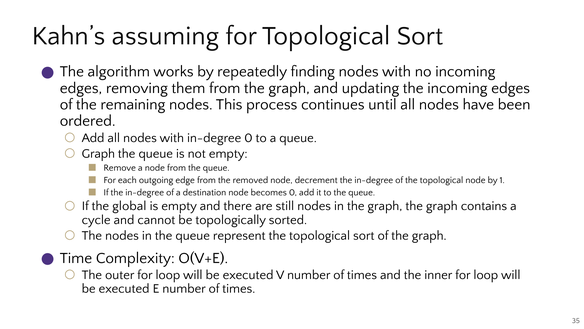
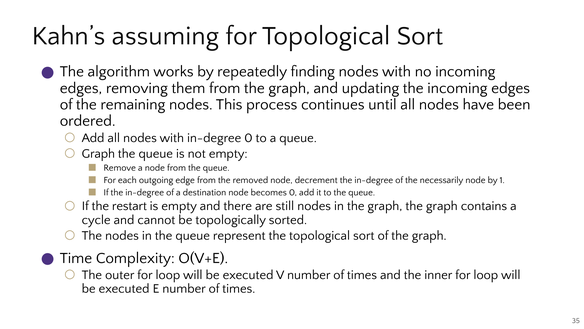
of the topological: topological -> necessarily (442, 180)
global: global -> restart (129, 206)
